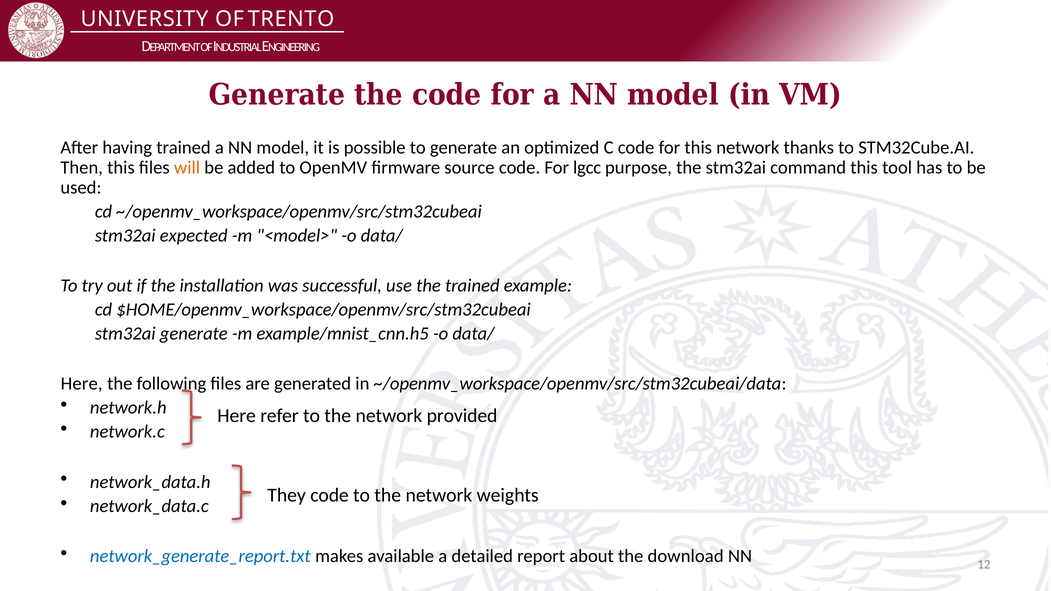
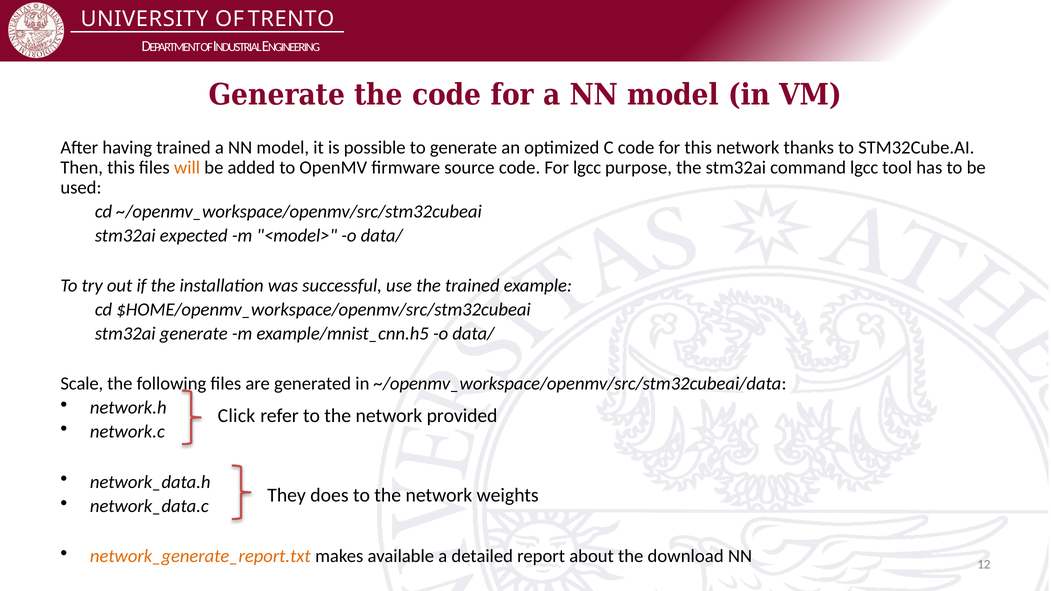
command this: this -> lgcc (864, 168)
Here: Here -> Scale (82, 384)
Here: Here -> Click (236, 416)
They code: code -> does (329, 495)
network_generate_report.txt colour: blue -> orange (200, 556)
